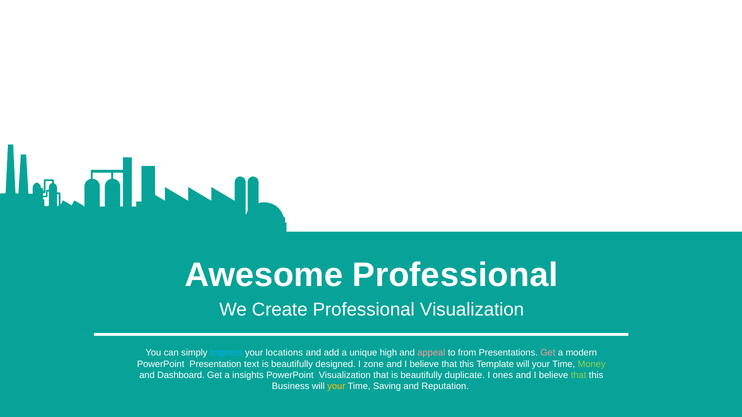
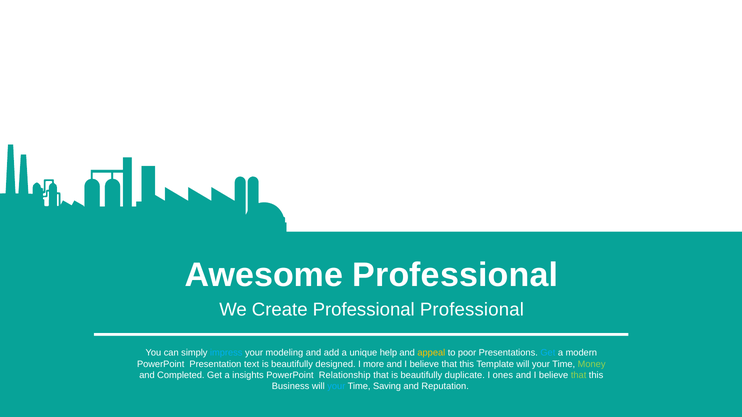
Professional Visualization: Visualization -> Professional (472, 310)
locations: locations -> modeling (284, 353)
high: high -> help (388, 353)
appeal colour: pink -> yellow (431, 353)
from: from -> poor (467, 353)
Get colour: pink -> light blue (548, 353)
zone: zone -> more (374, 364)
Dashboard: Dashboard -> Completed (181, 375)
PowerPoint Visualization: Visualization -> Relationship (345, 375)
your colour: yellow -> light blue (336, 387)
